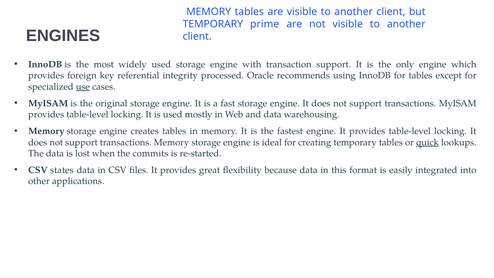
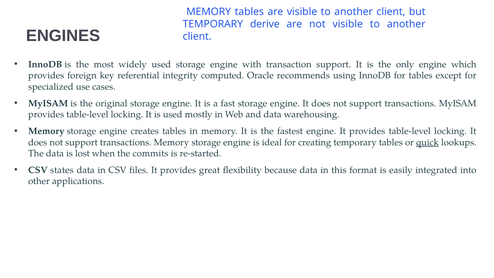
prime: prime -> derive (265, 24)
processed: processed -> computed (223, 76)
use underline: present -> none (83, 87)
